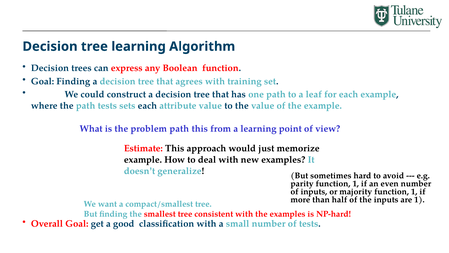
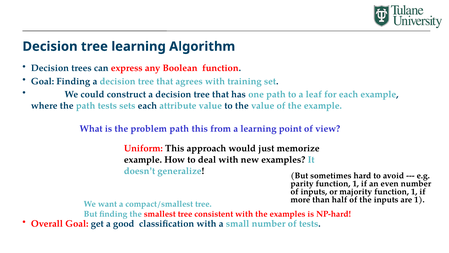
Estimate: Estimate -> Uniform (143, 148)
